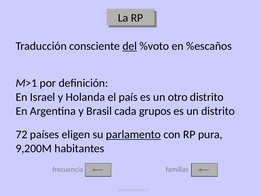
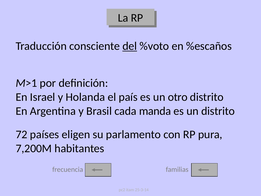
grupos: grupos -> manda (155, 111)
parlamento underline: present -> none (133, 134)
9,200M: 9,200M -> 7,200M (34, 148)
